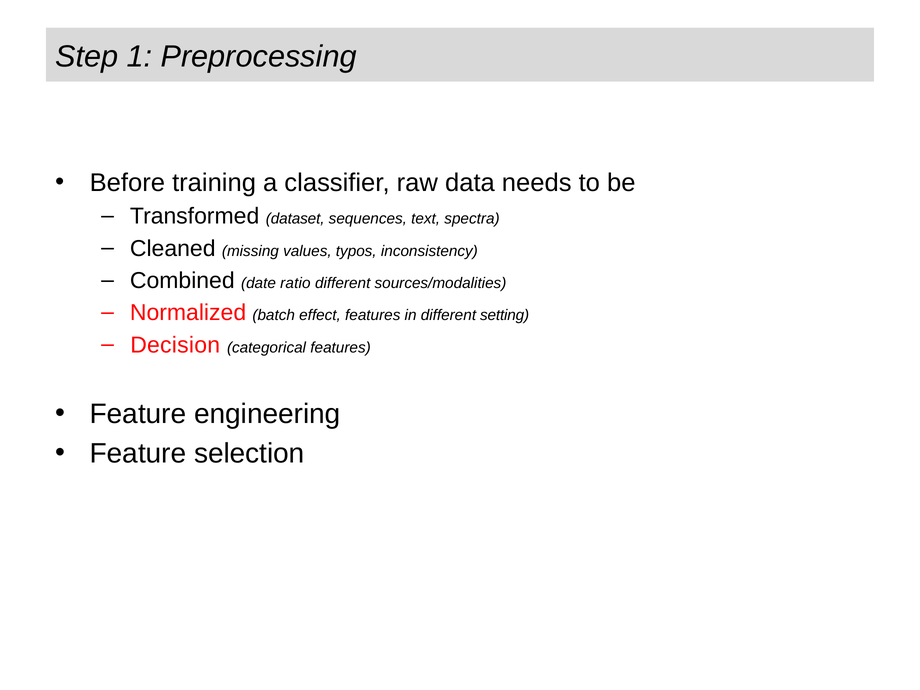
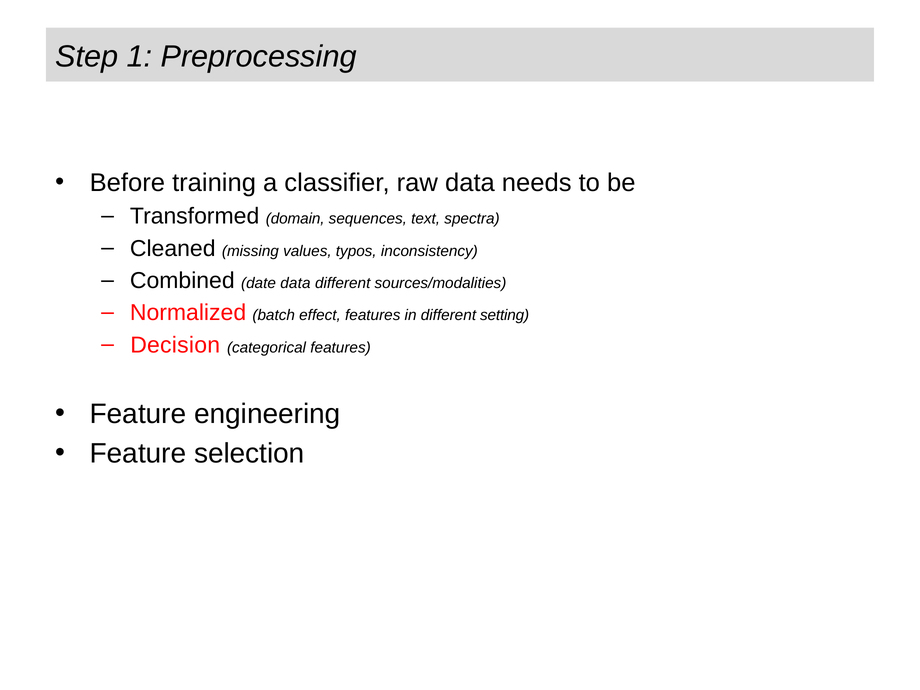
dataset: dataset -> domain (295, 219)
date ratio: ratio -> data (295, 283)
